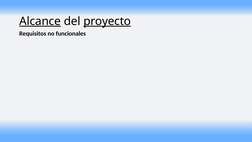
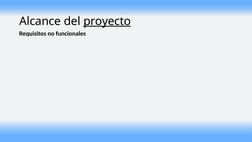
Alcance underline: present -> none (40, 21)
